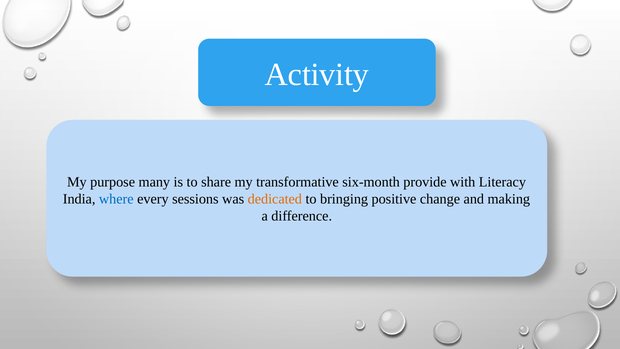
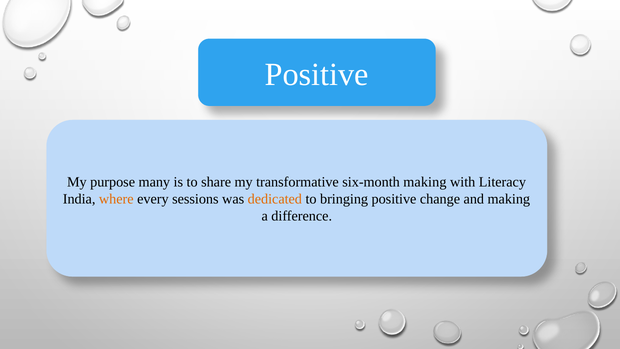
Activity: Activity -> Positive (317, 74)
six-month provide: provide -> making (425, 182)
where colour: blue -> orange (116, 199)
